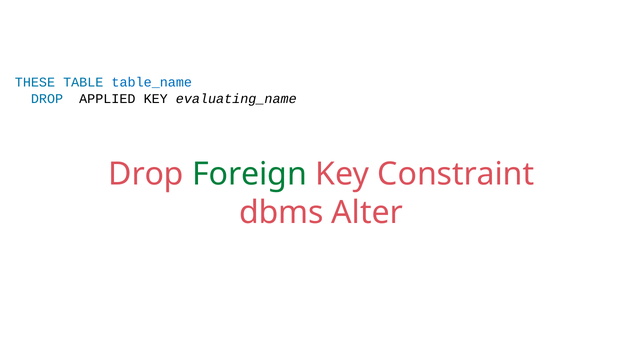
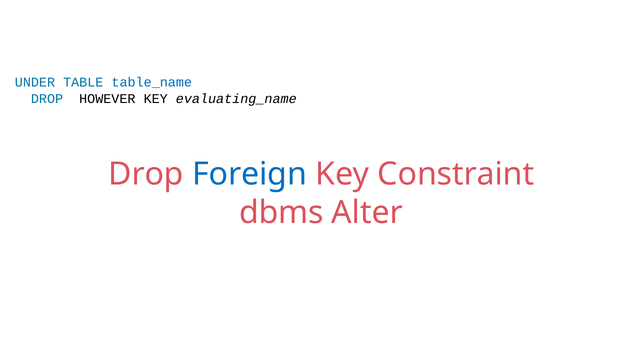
THESE: THESE -> UNDER (35, 83)
APPLIED: APPLIED -> HOWEVER (107, 99)
Foreign colour: green -> blue (250, 174)
